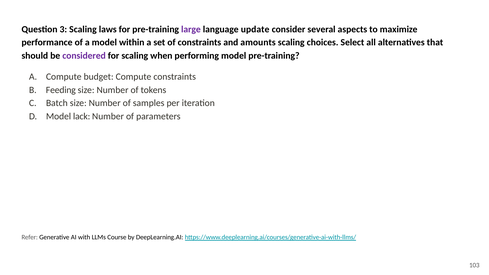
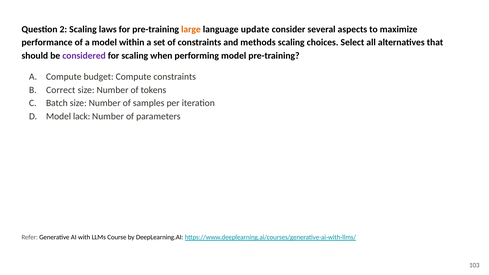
3: 3 -> 2 (63, 29)
large colour: purple -> orange (191, 29)
amounts: amounts -> methods (258, 42)
Feeding: Feeding -> Correct (61, 90)
